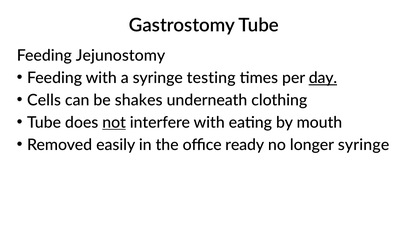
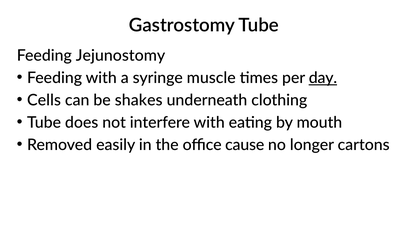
testing: testing -> muscle (211, 78)
not underline: present -> none (114, 123)
ready: ready -> cause (245, 145)
longer syringe: syringe -> cartons (364, 145)
